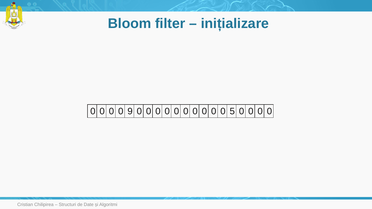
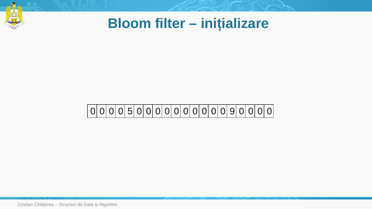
9: 9 -> 5 (130, 111)
5: 5 -> 9 (232, 111)
